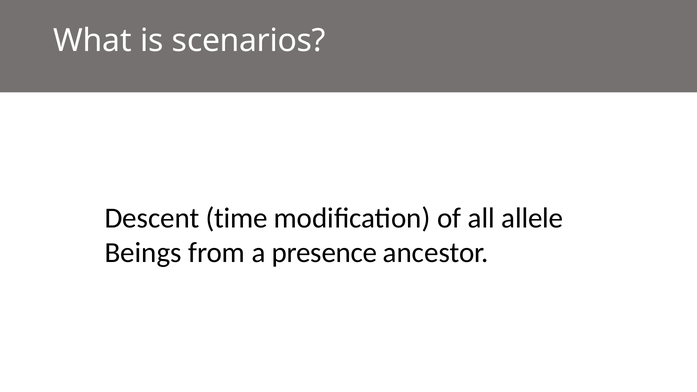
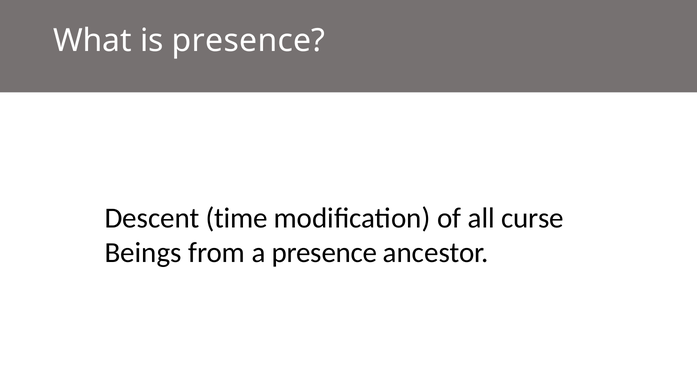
is scenarios: scenarios -> presence (249, 40)
allele: allele -> curse (532, 218)
